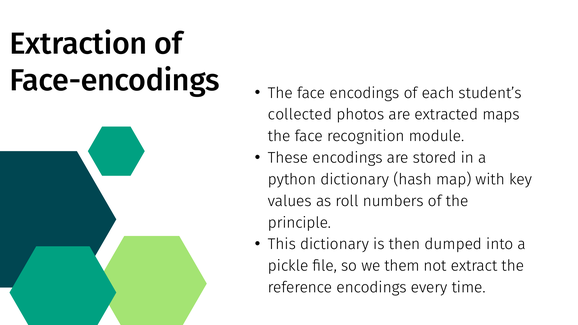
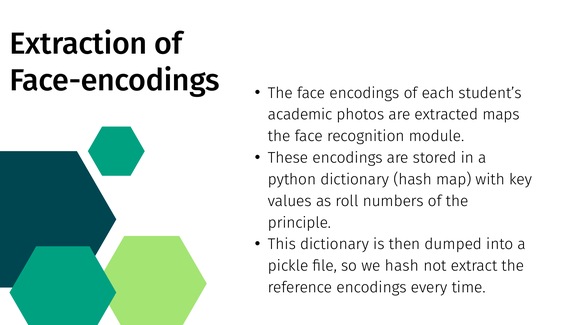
collected: collected -> academic (300, 115)
we them: them -> hash (402, 266)
